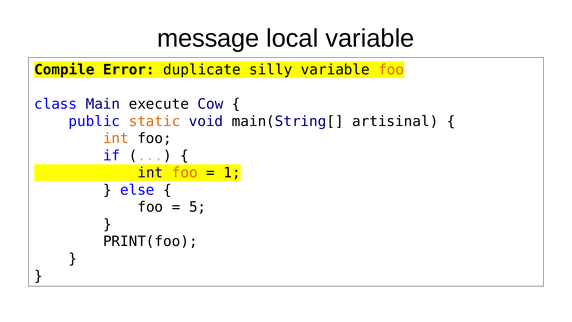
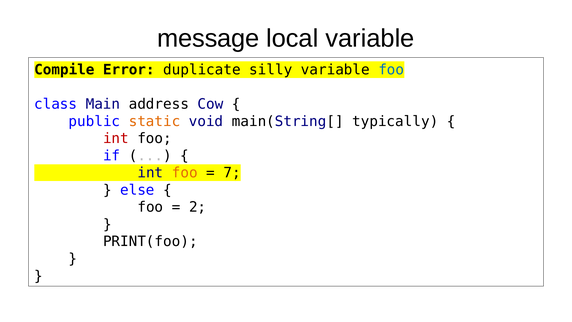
foo colour: orange -> blue (391, 70)
execute: execute -> address (159, 104)
artisinal: artisinal -> typically (395, 121)
int colour: orange -> red (116, 138)
1: 1 -> 7 (232, 173)
5: 5 -> 2 (198, 207)
